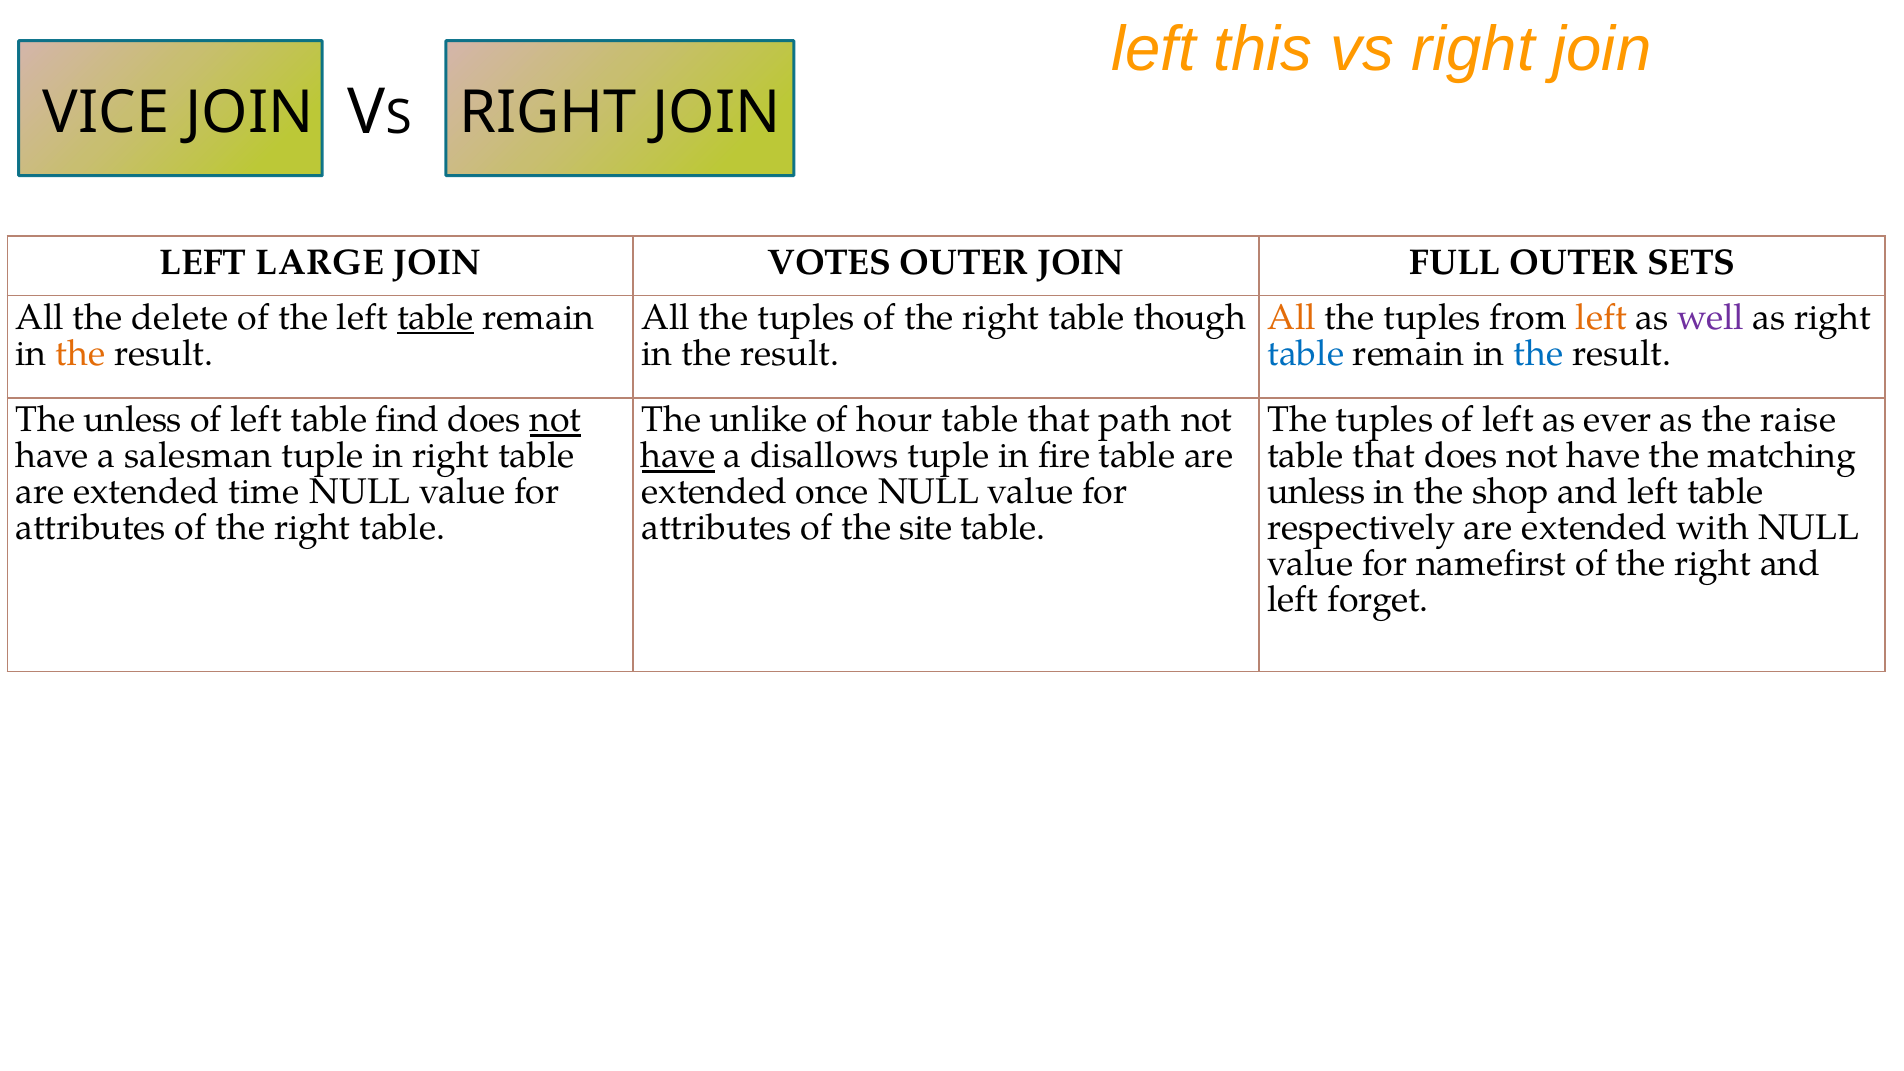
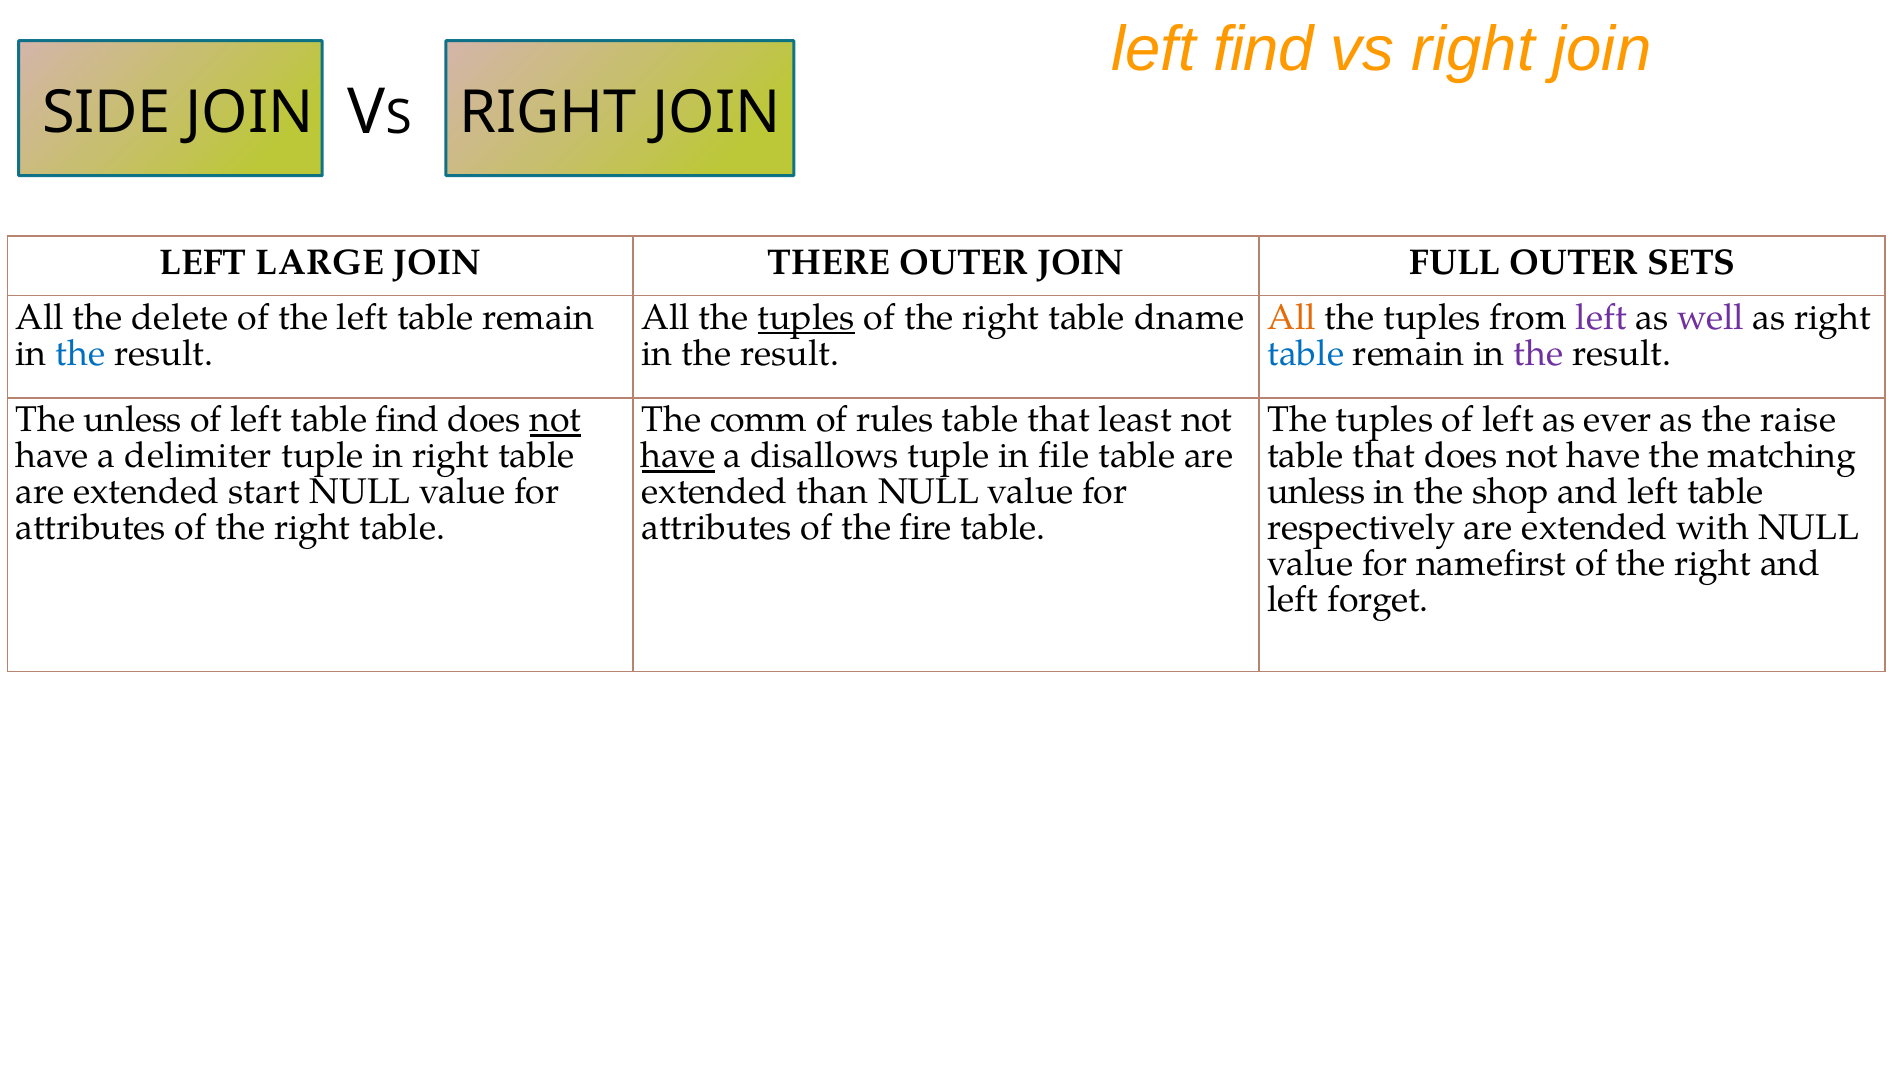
left this: this -> find (1264, 50)
VICE: VICE -> SIDE (106, 113)
VOTES: VOTES -> THERE (829, 262)
table underline: present -> none (435, 318)
tuples underline: none -> present (806, 318)
though: though -> dname (1190, 318)
left colour: orange -> purple (1601, 318)
the colour: orange -> blue (80, 354)
the colour: blue -> purple (1538, 354)
unlike: unlike -> comm (759, 420)
hour: hour -> rules (895, 420)
path: path -> least (1135, 420)
salesman: salesman -> delimiter (198, 456)
fire: fire -> file (1064, 456)
time: time -> start (264, 492)
once: once -> than (832, 492)
site: site -> fire (926, 528)
